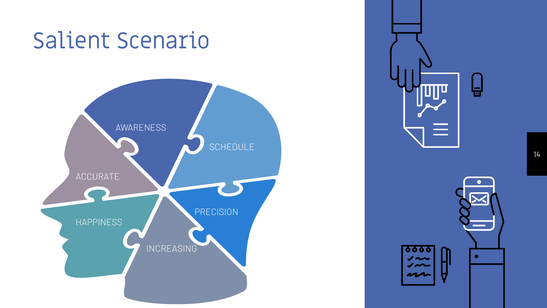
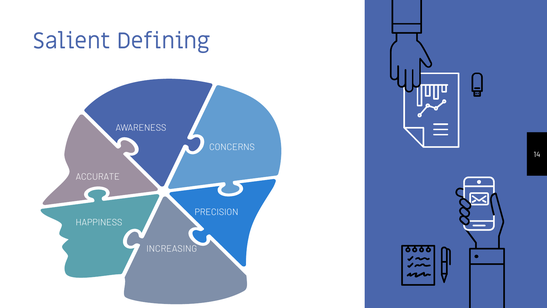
Scenario: Scenario -> Defining (163, 41)
SCHEDULE: SCHEDULE -> CONCERNS (232, 147)
